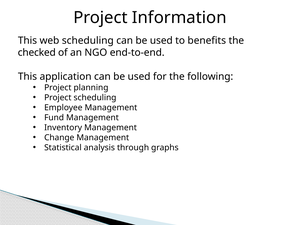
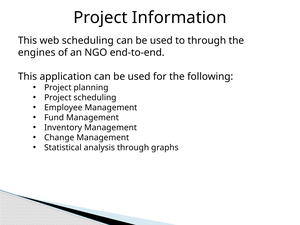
to benefits: benefits -> through (207, 41)
checked: checked -> engines (37, 53)
